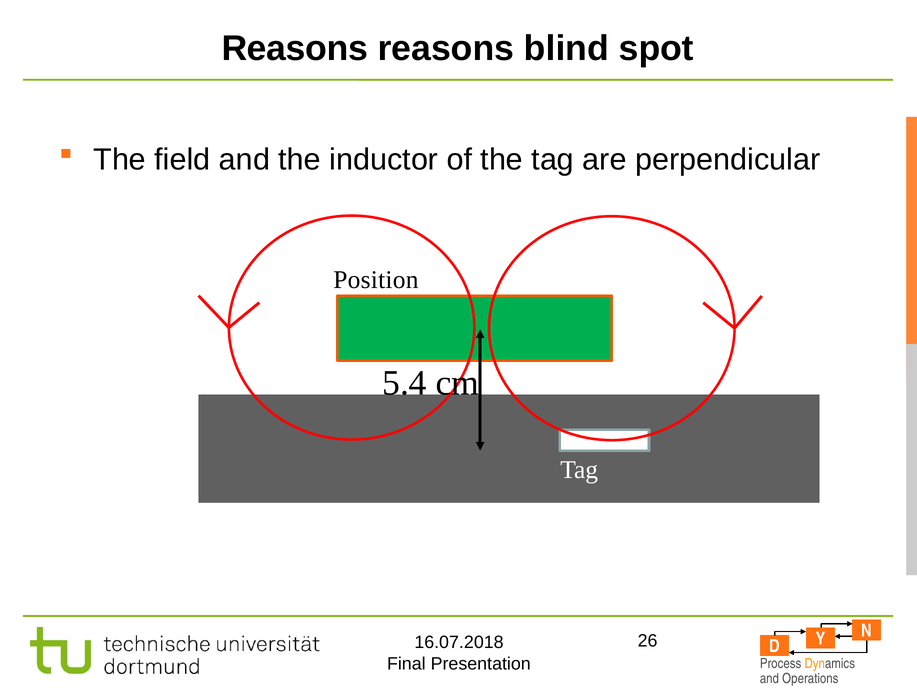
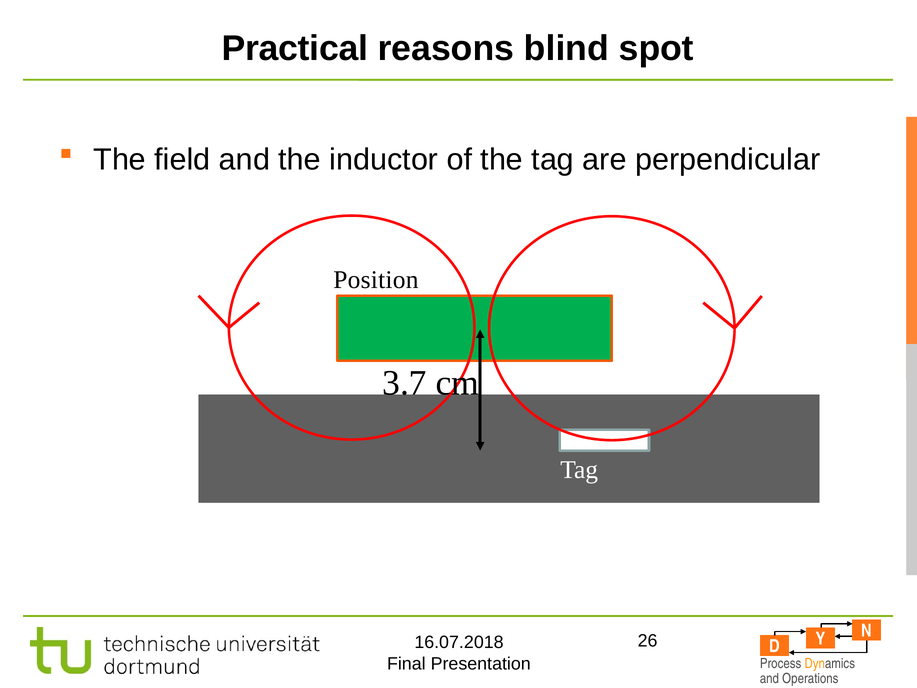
Reasons: Reasons -> Practical (295, 49)
5.4: 5.4 -> 3.7 (404, 383)
